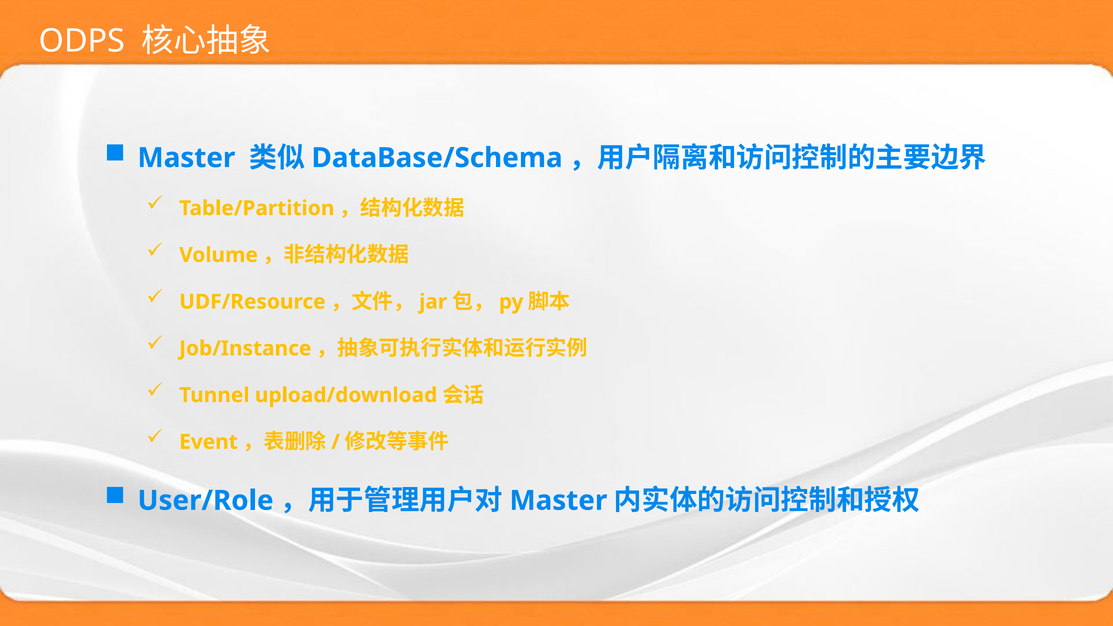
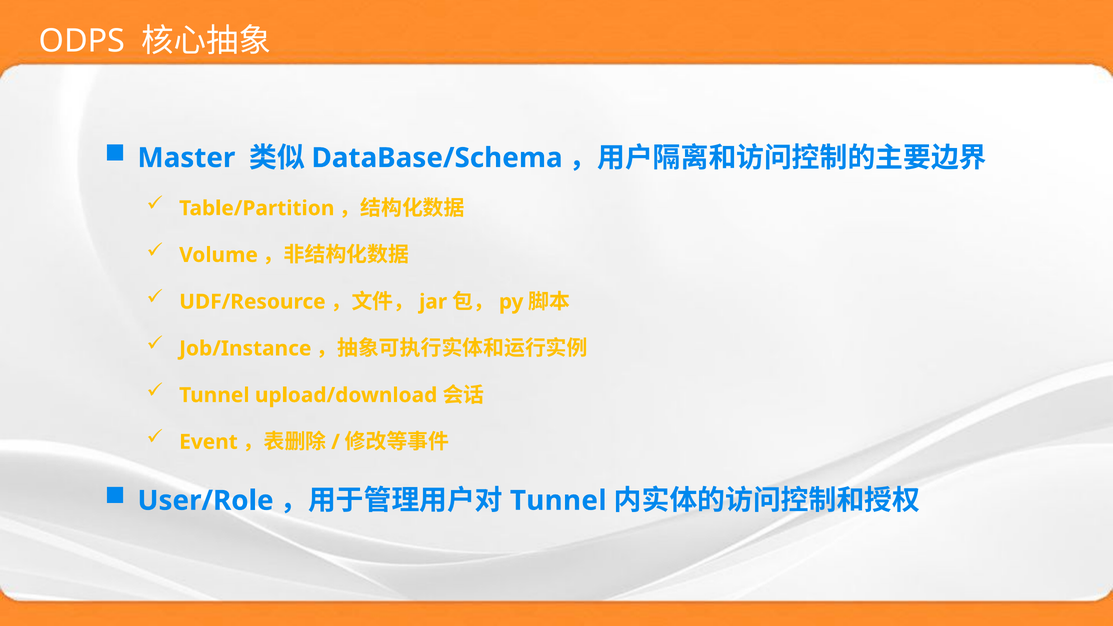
Master: Master -> Tunnel (558, 501)
